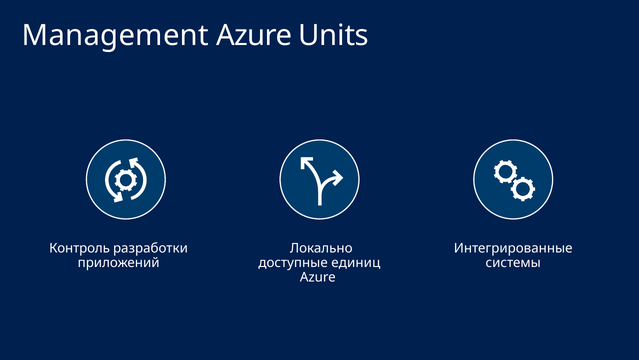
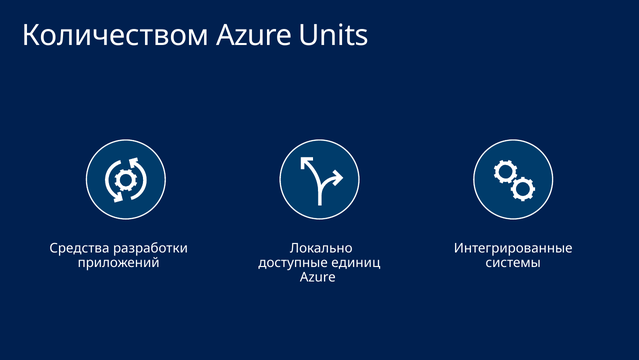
Management: Management -> Количеством (116, 36)
Контроль: Контроль -> Средства (79, 248)
